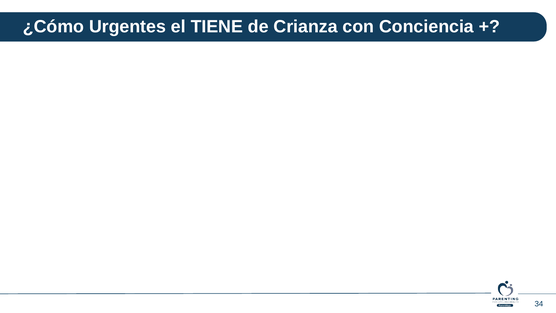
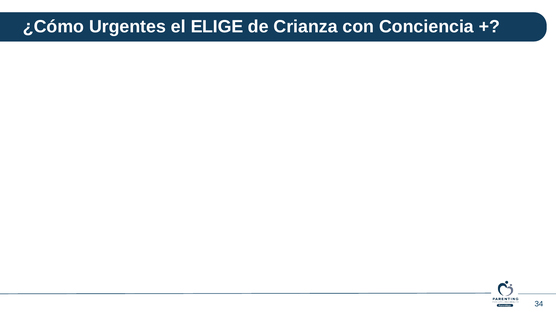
TIENE: TIENE -> ELIGE (217, 27)
